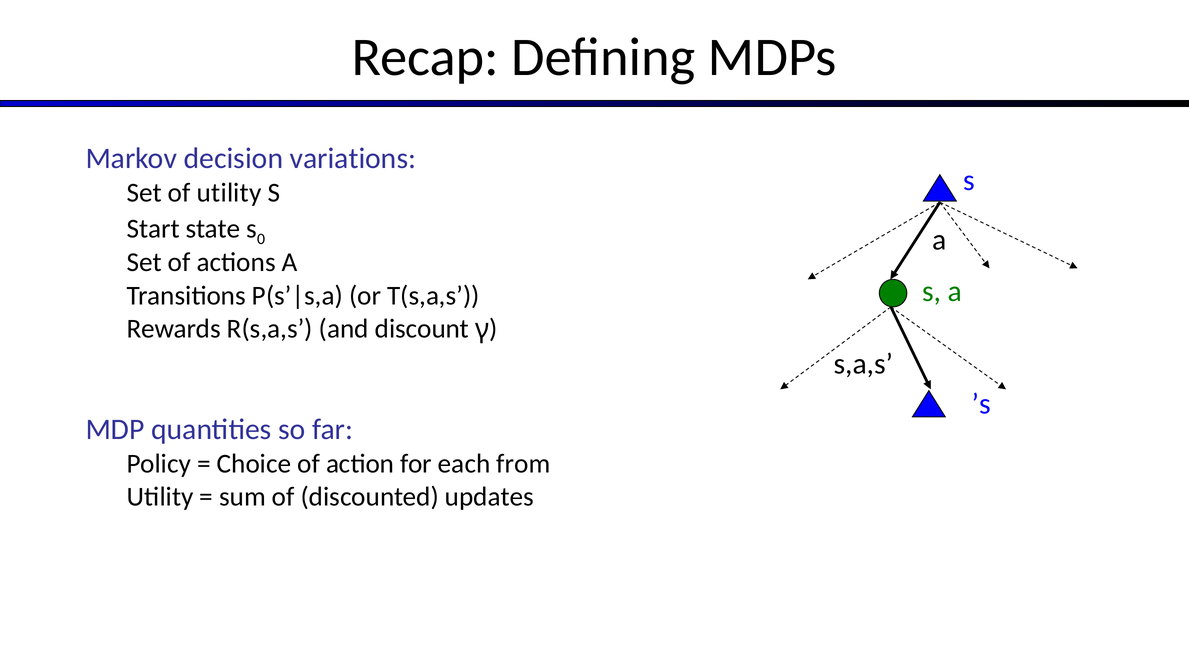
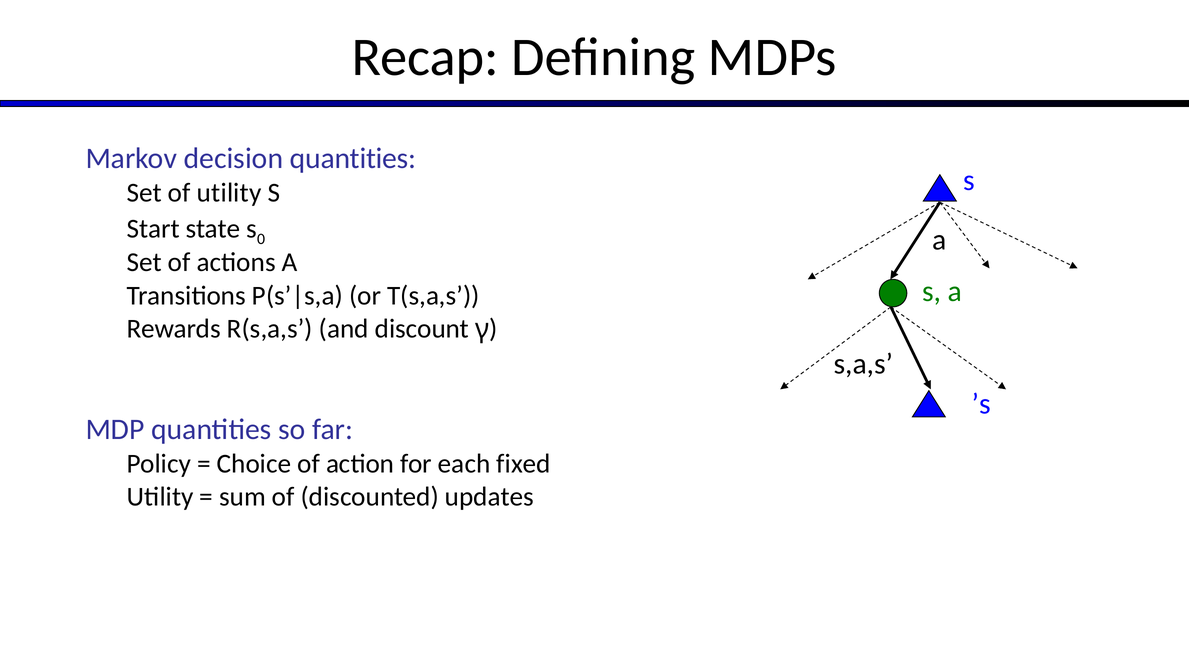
decision variations: variations -> quantities (353, 158)
from: from -> fixed (524, 464)
